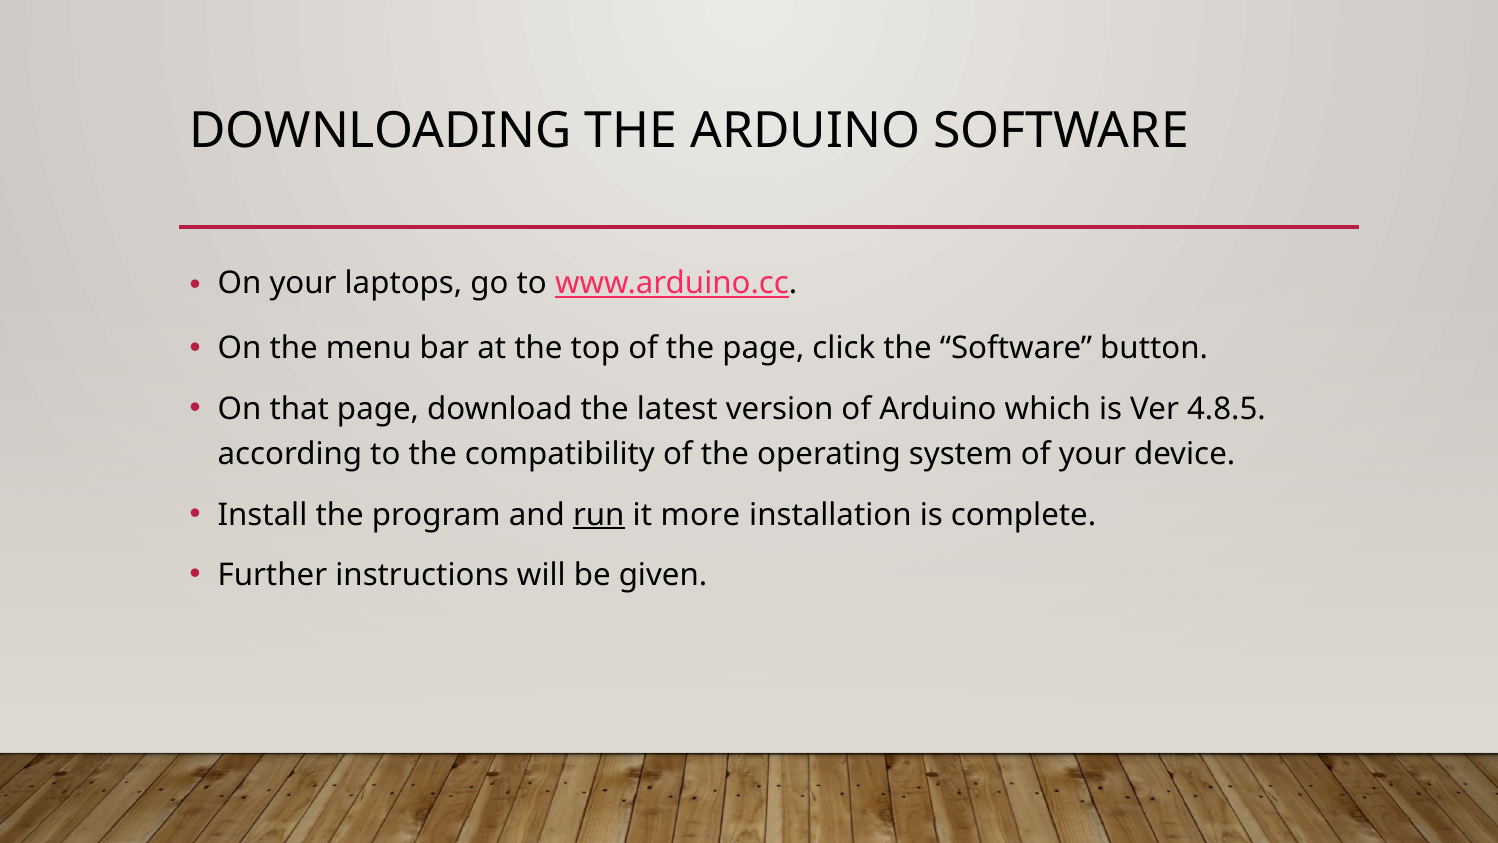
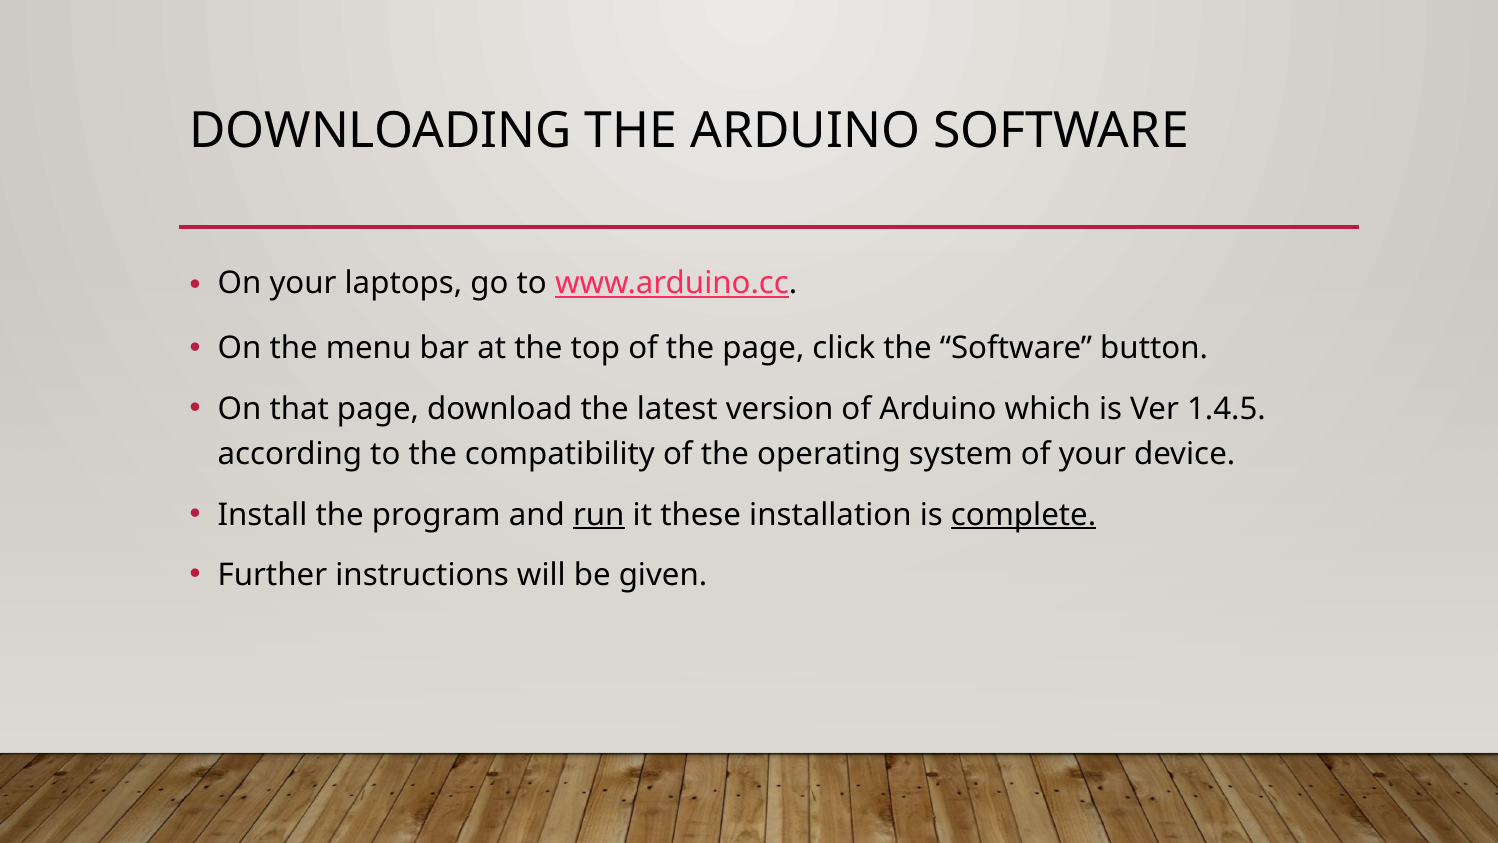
4.8.5: 4.8.5 -> 1.4.5 (1226, 409)
more: more -> these (701, 515)
complete underline: none -> present (1024, 515)
